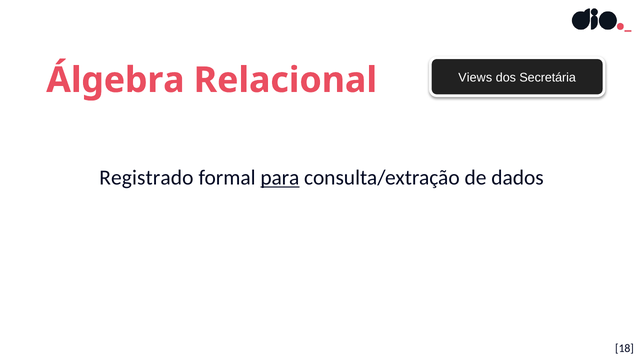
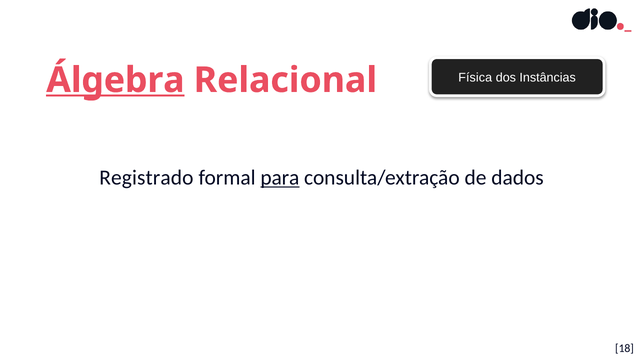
Views: Views -> Física (475, 77)
Secretária: Secretária -> Instâncias (548, 77)
Álgebra underline: none -> present (115, 80)
